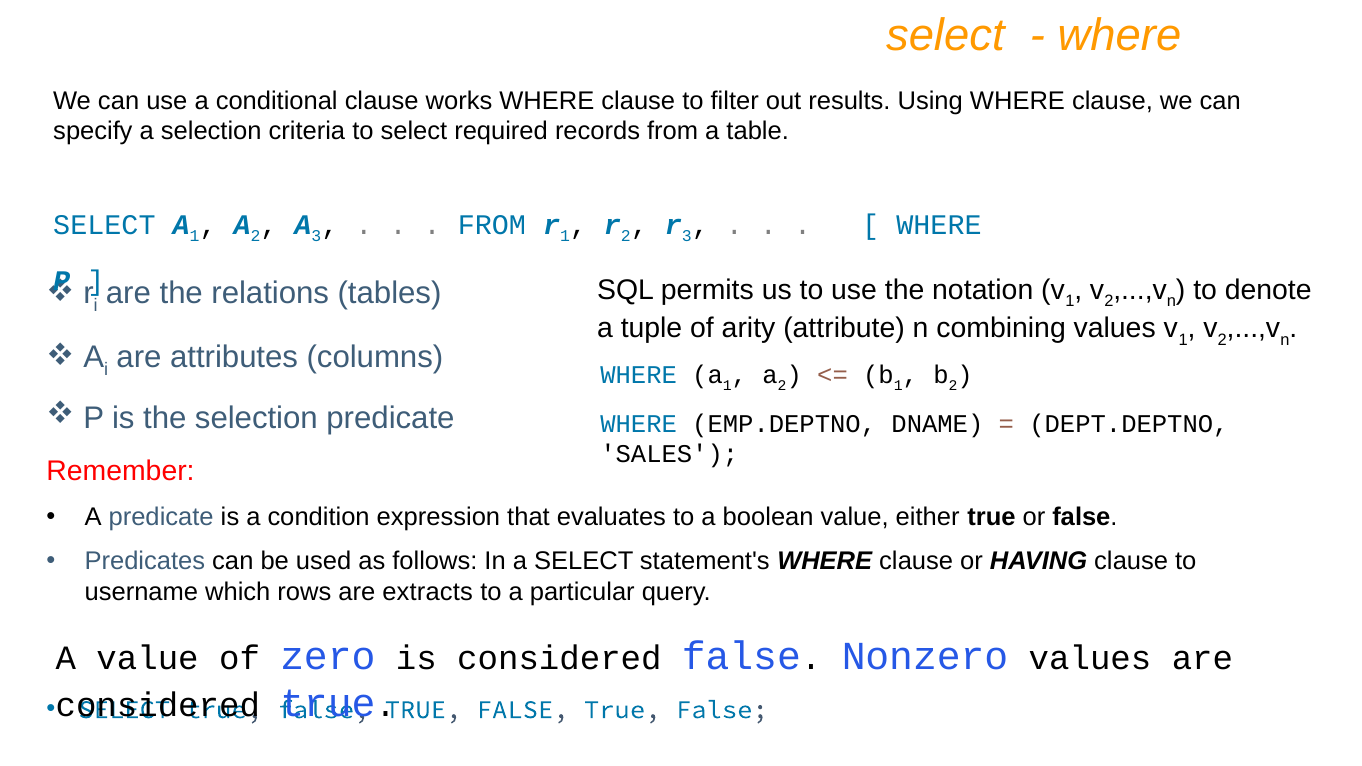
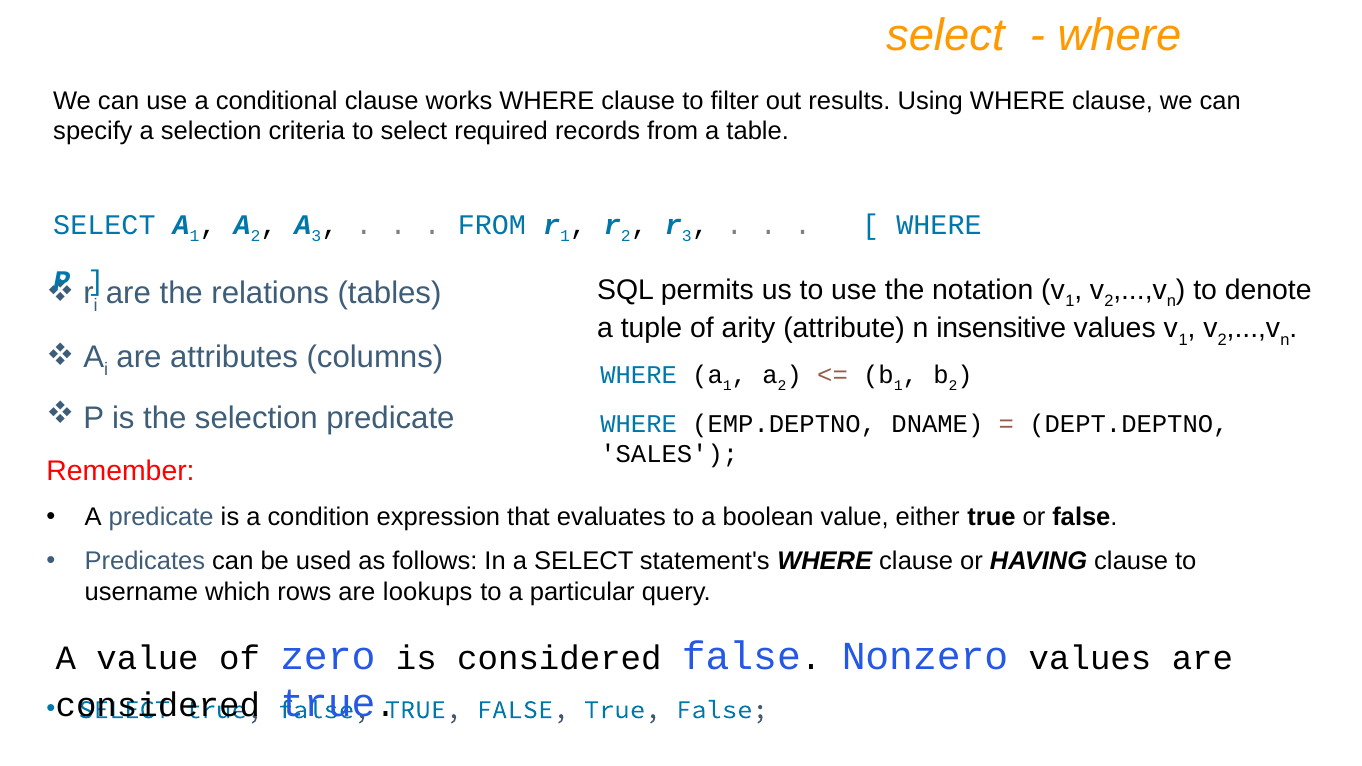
combining: combining -> insensitive (1001, 329)
extracts: extracts -> lookups (428, 592)
